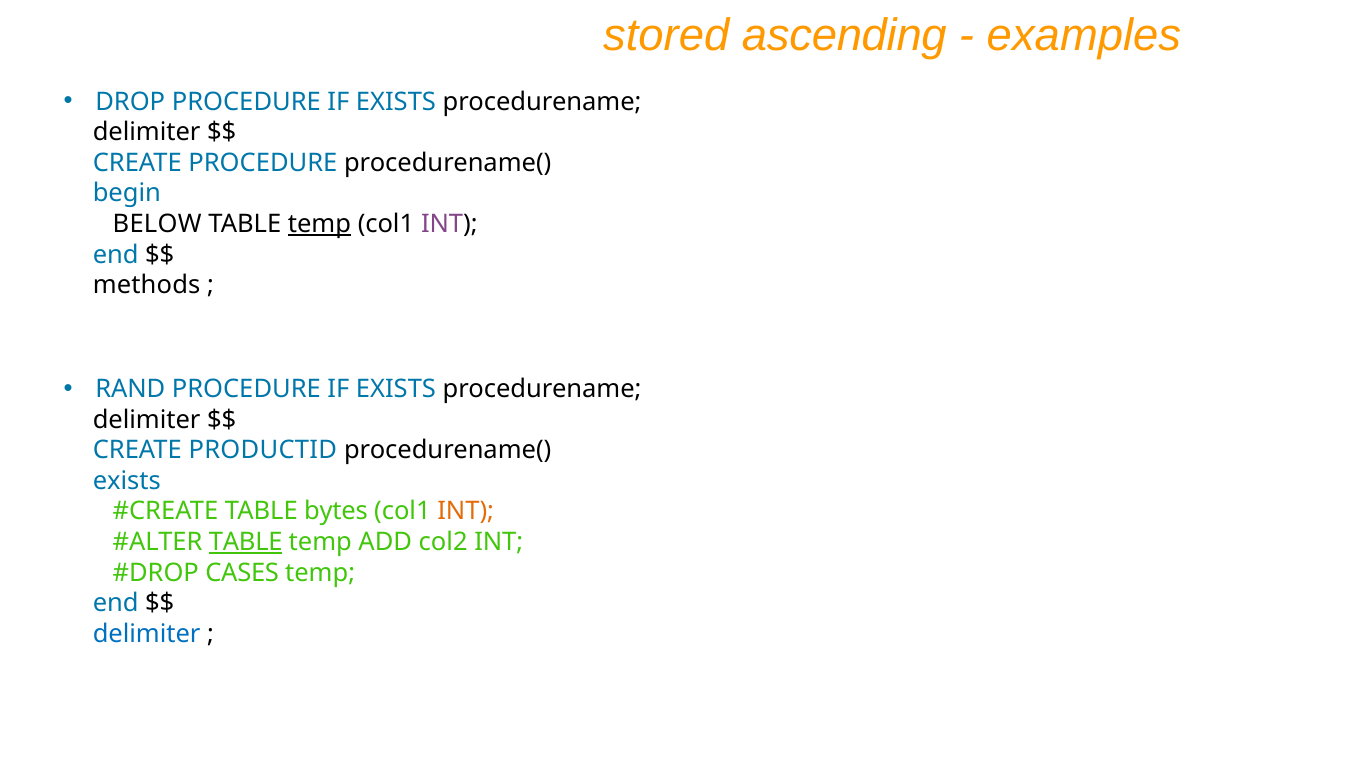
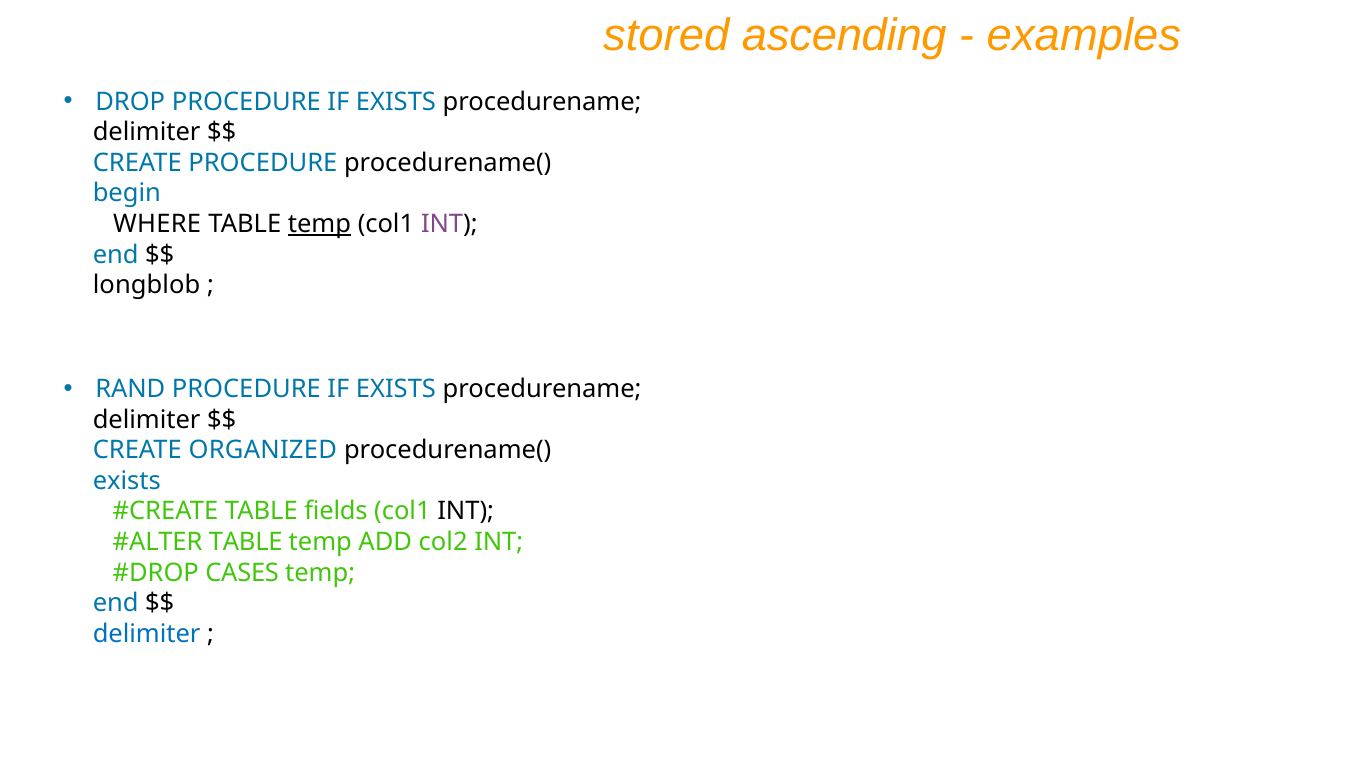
BELOW: BELOW -> WHERE (157, 224)
methods: methods -> longblob (147, 285)
PRODUCTID: PRODUCTID -> ORGANIZED (263, 450)
bytes: bytes -> fields (336, 512)
INT colour: orange -> black (466, 512)
TABLE underline: present -> none (246, 542)
